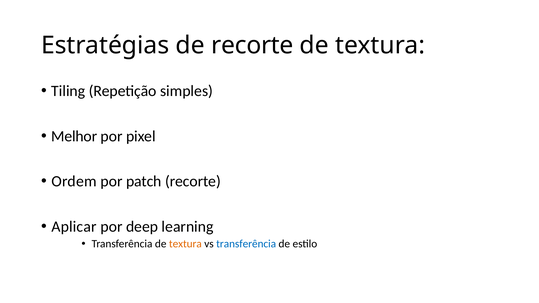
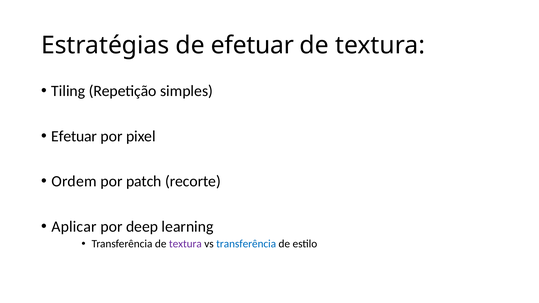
de recorte: recorte -> efetuar (252, 45)
Melhor: Melhor -> Efetuar (74, 136)
textura colour: orange -> purple (185, 244)
